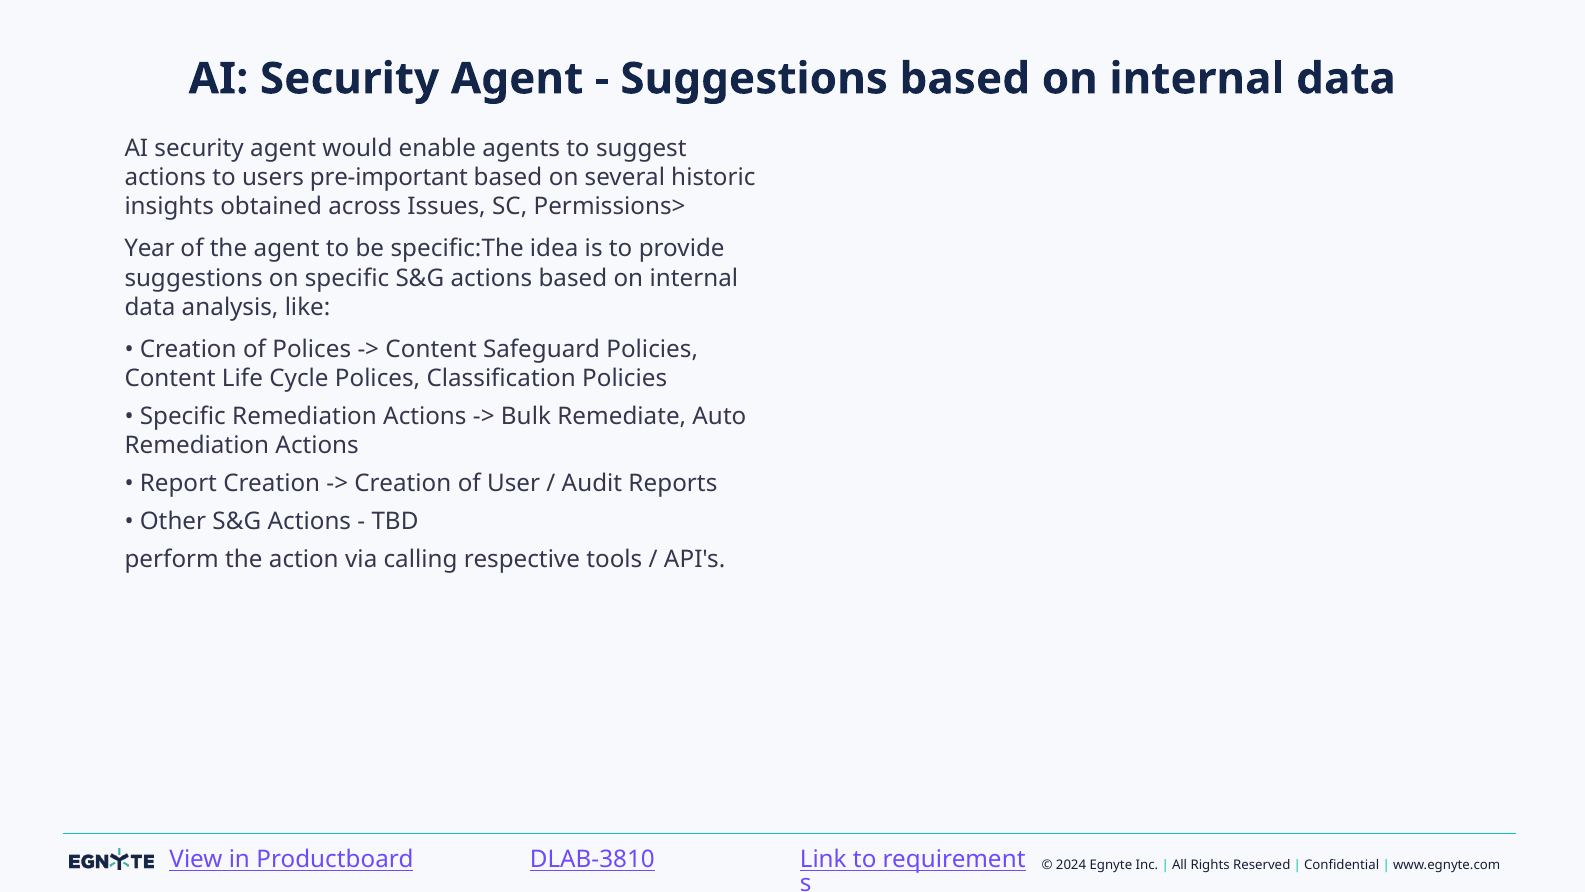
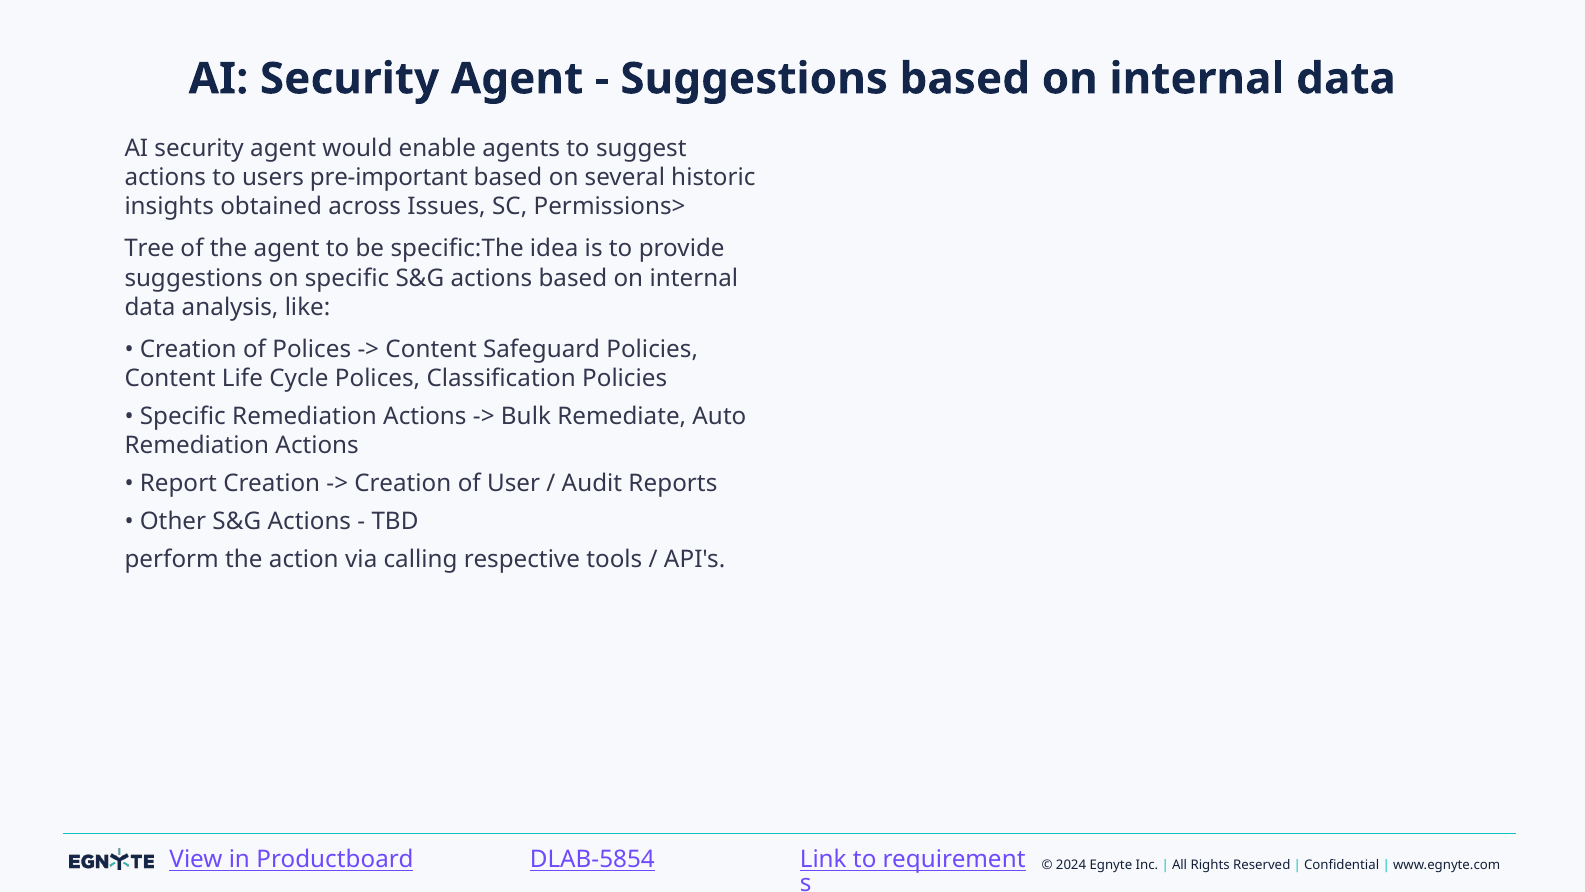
Year: Year -> Tree (149, 249)
DLAB-3810: DLAB-3810 -> DLAB-5854 (592, 859)
